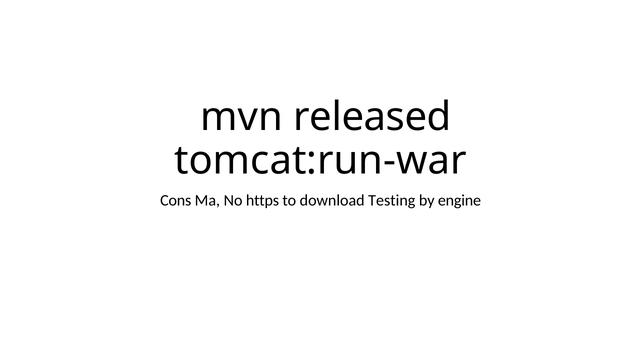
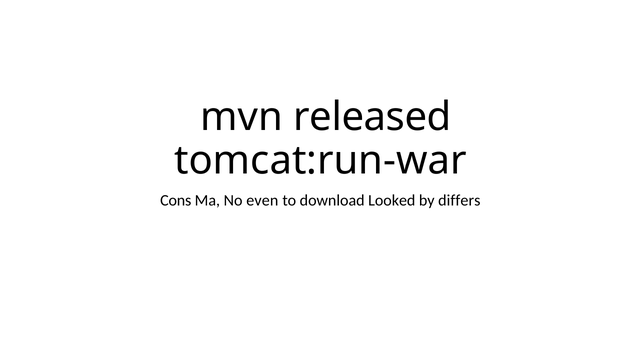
https: https -> even (262, 200)
Testing: Testing -> Looked (392, 200)
engine: engine -> differs (459, 200)
